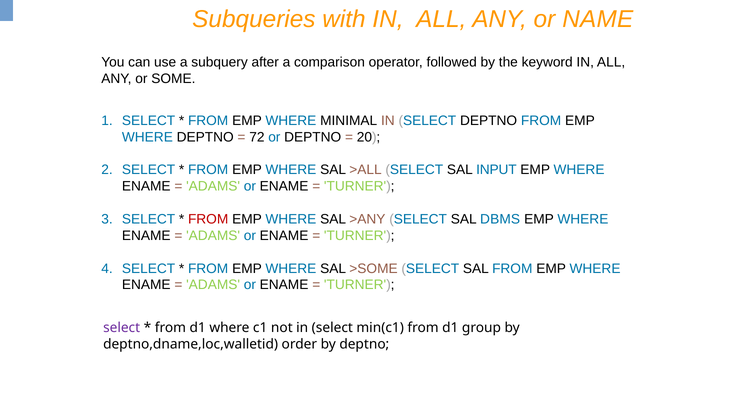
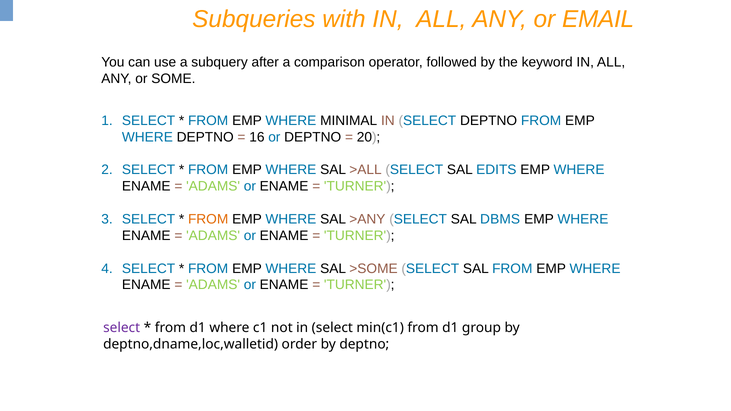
NAME: NAME -> EMAIL (598, 19)
72: 72 -> 16 (257, 137)
INPUT: INPUT -> EDITS (496, 170)
FROM colour: red -> orange (208, 219)
